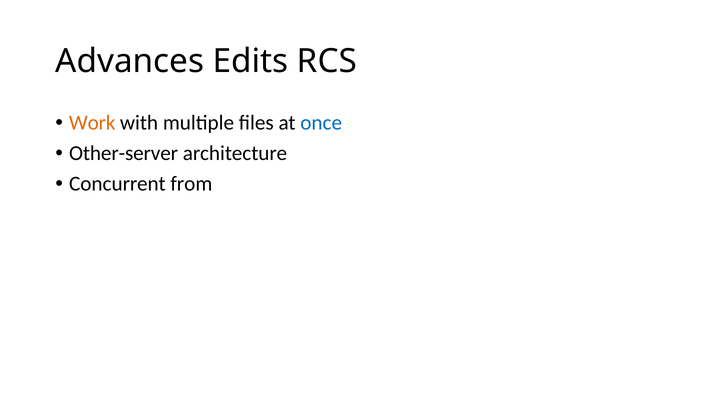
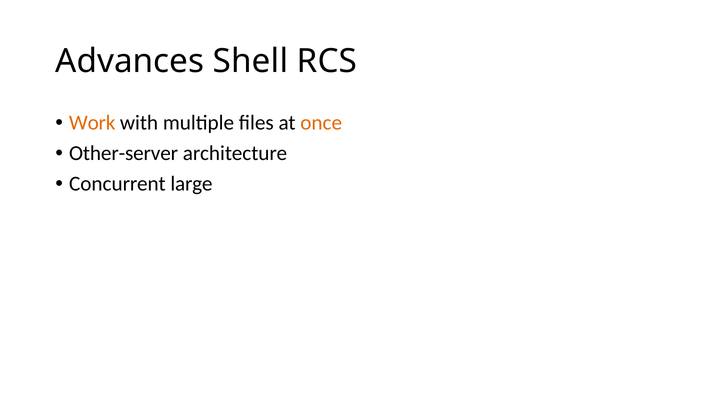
Edits: Edits -> Shell (250, 61)
once colour: blue -> orange (321, 123)
from: from -> large (191, 184)
